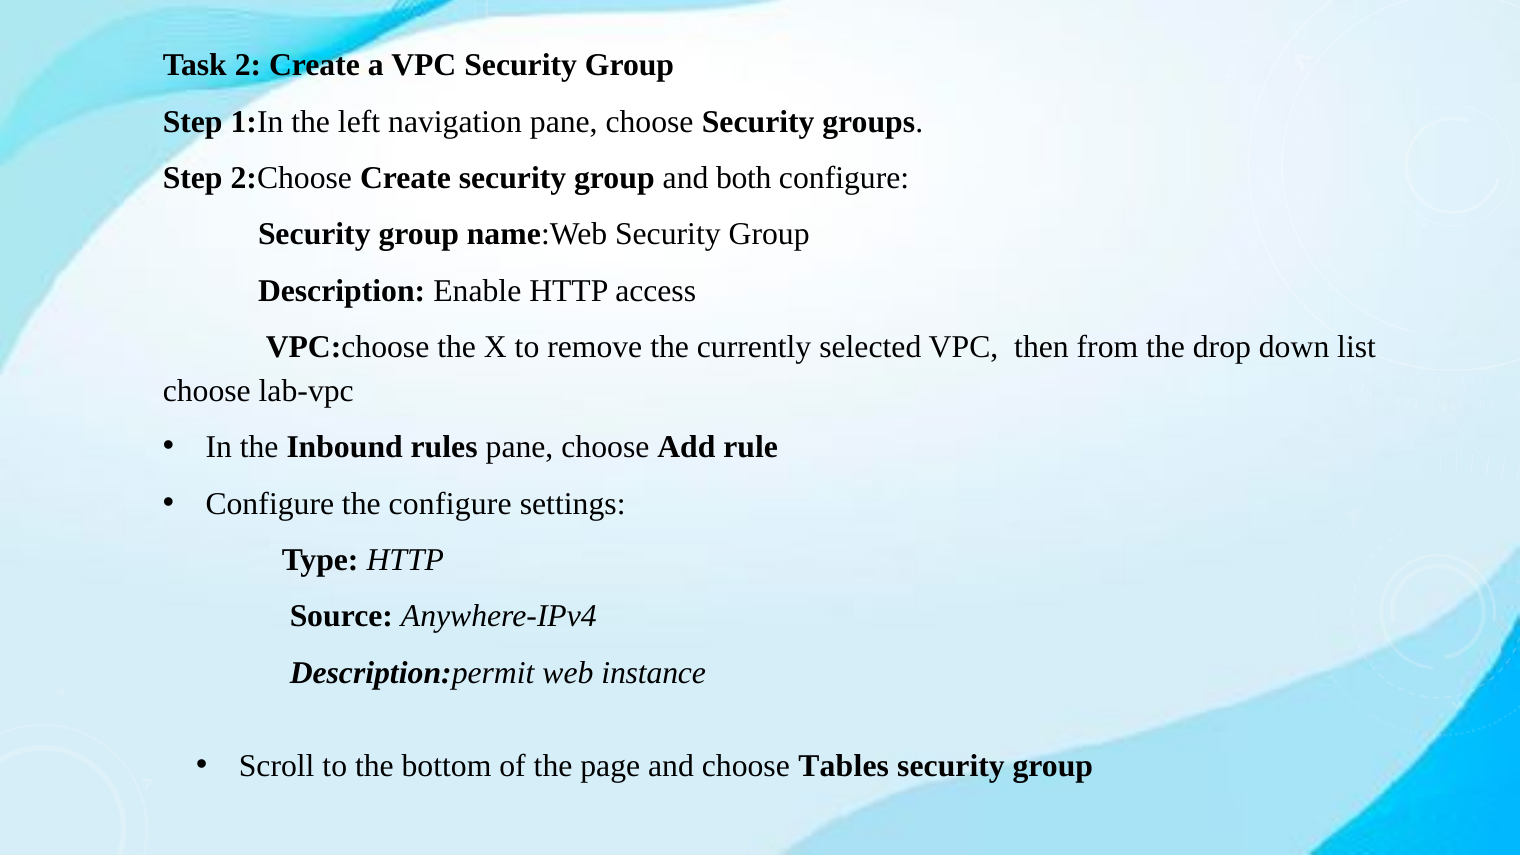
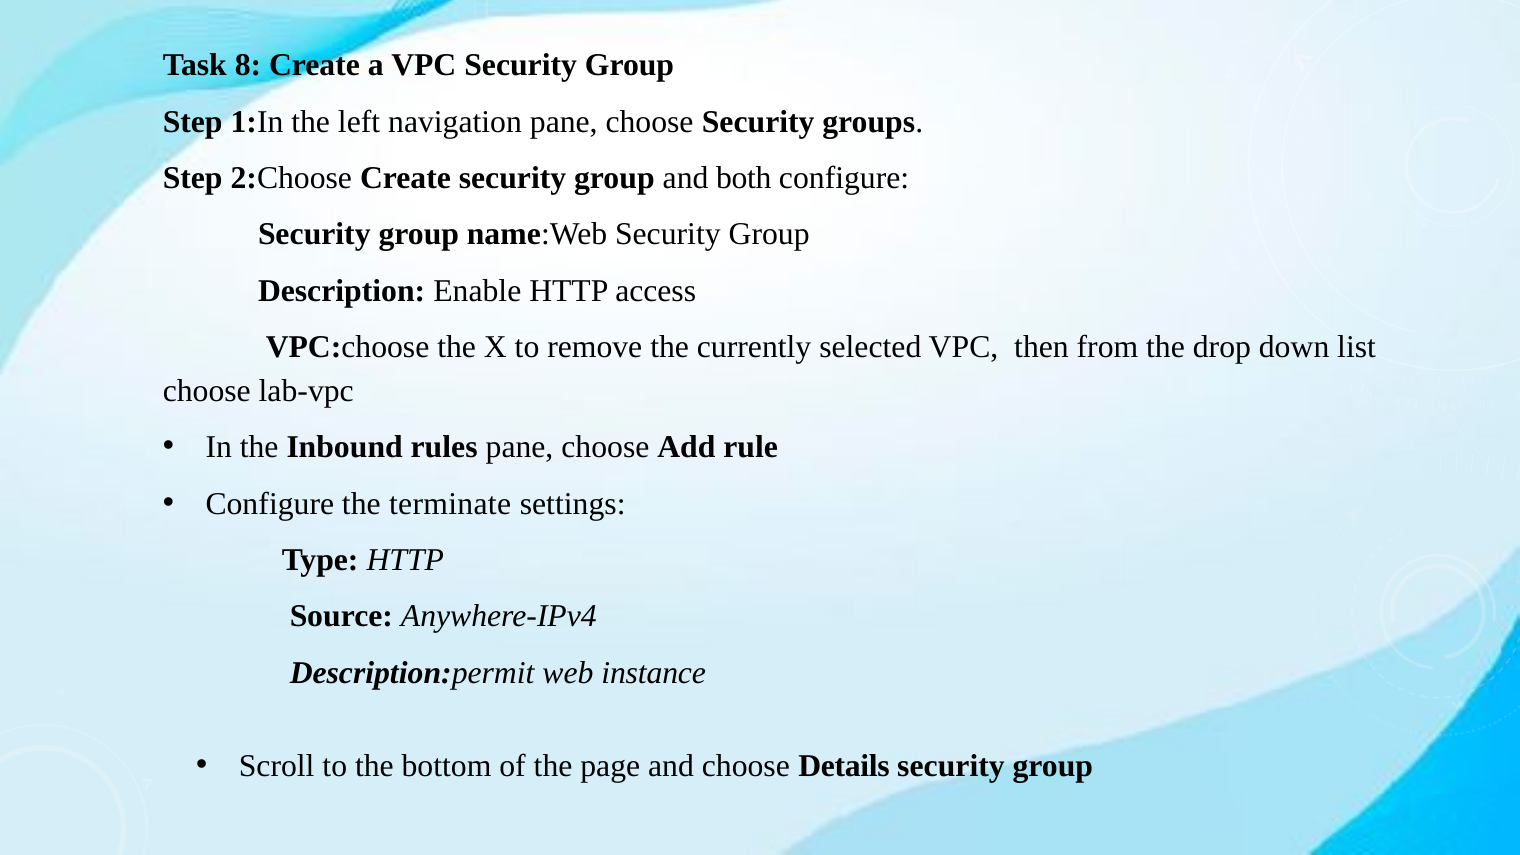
2: 2 -> 8 (248, 65)
the configure: configure -> terminate (450, 504)
Tables: Tables -> Details (844, 766)
